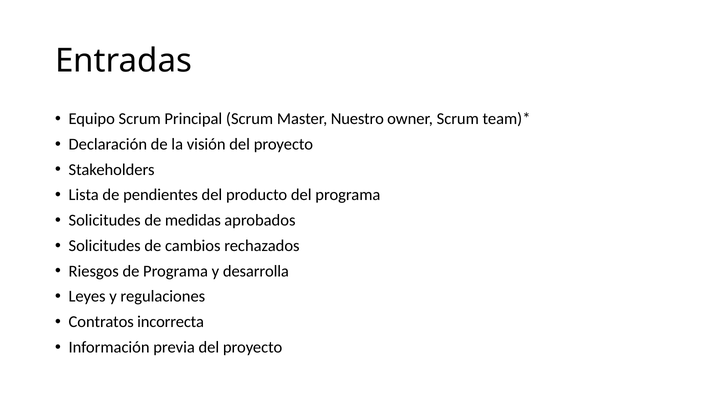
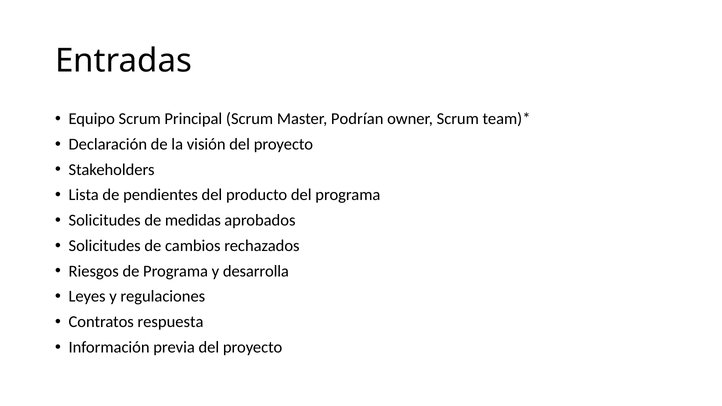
Nuestro: Nuestro -> Podrían (357, 119)
incorrecta: incorrecta -> respuesta (171, 322)
